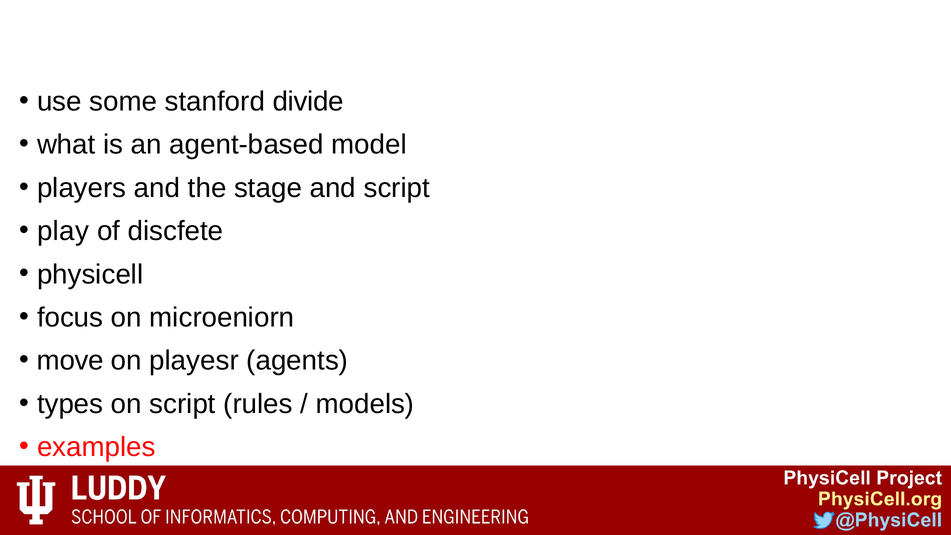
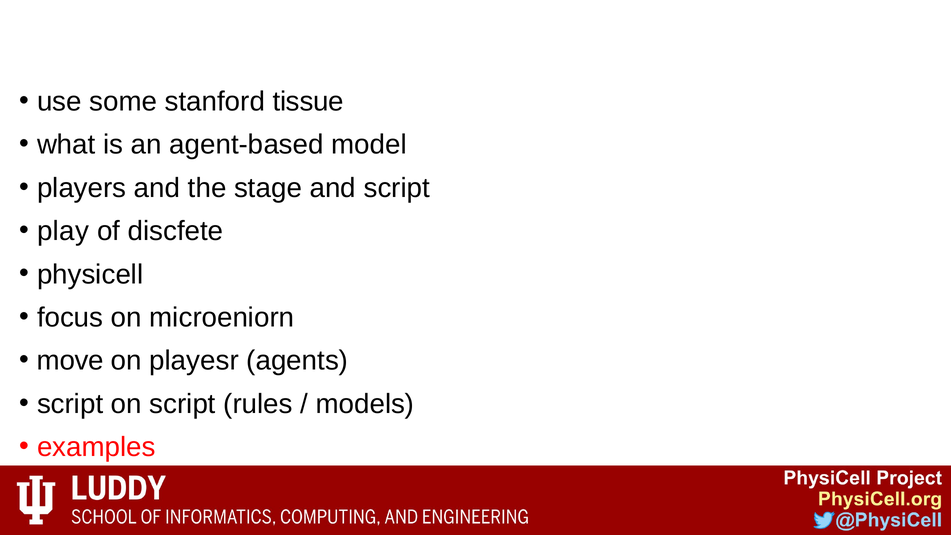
divide: divide -> tissue (308, 102)
types: types -> script (70, 404)
